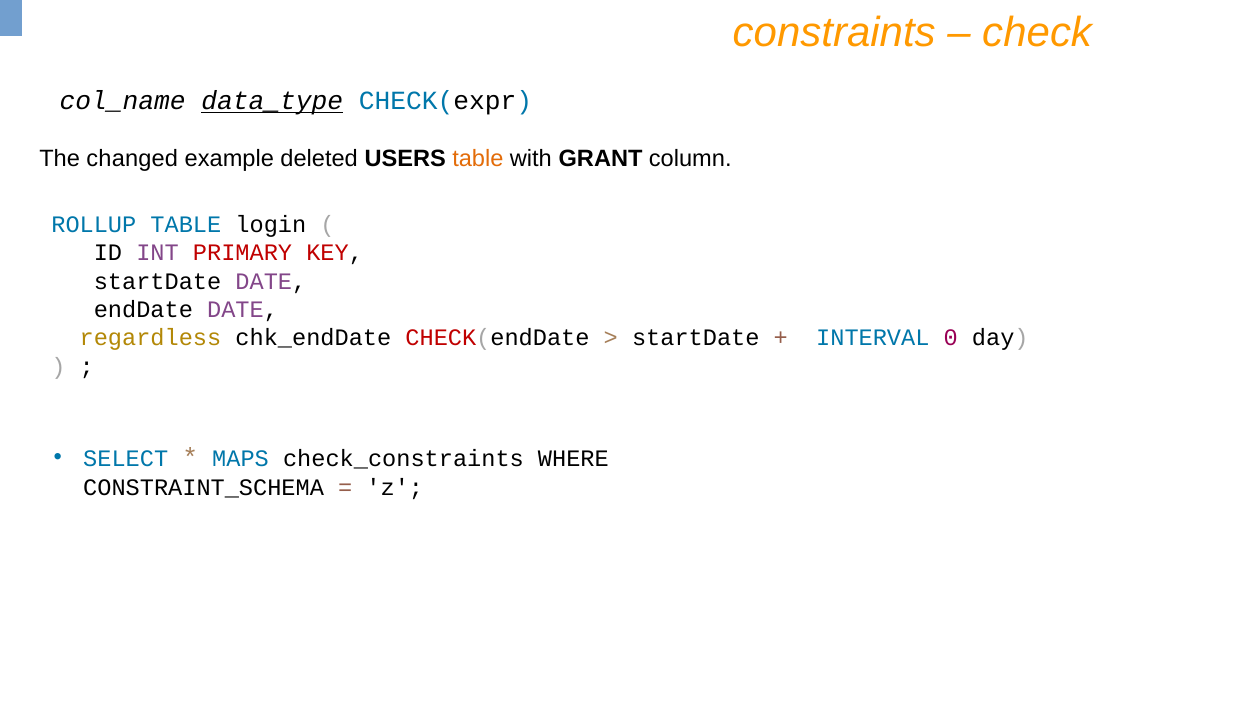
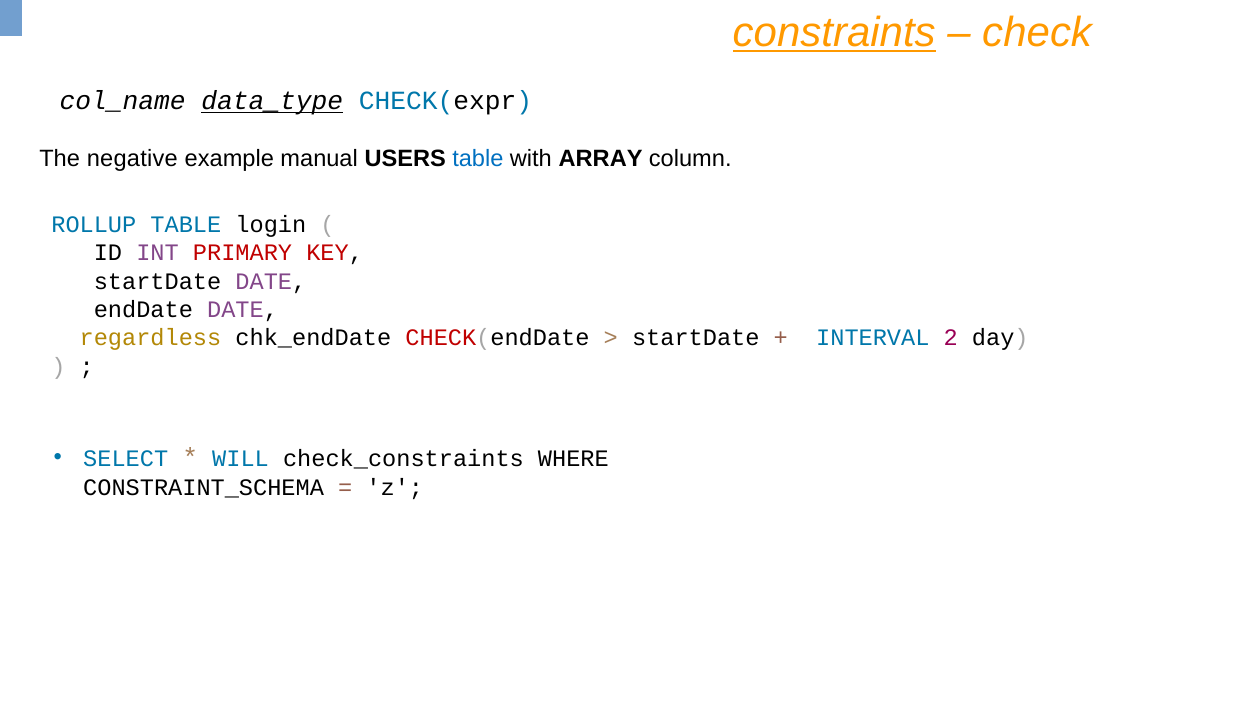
constraints underline: none -> present (834, 33)
changed: changed -> negative (132, 159)
deleted: deleted -> manual (319, 159)
table colour: orange -> blue (478, 159)
GRANT: GRANT -> ARRAY (601, 159)
0: 0 -> 2 (951, 338)
MAPS: MAPS -> WILL (241, 459)
